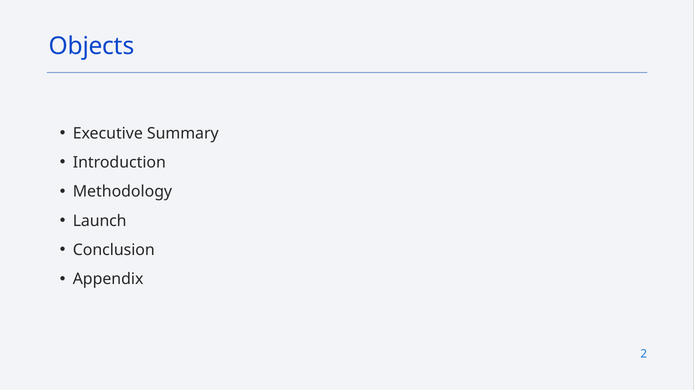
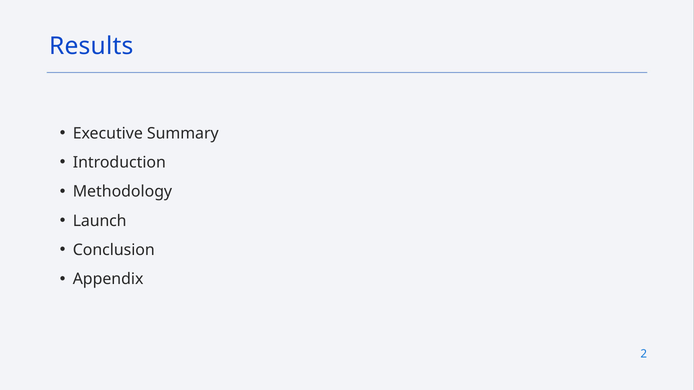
Objects: Objects -> Results (91, 46)
